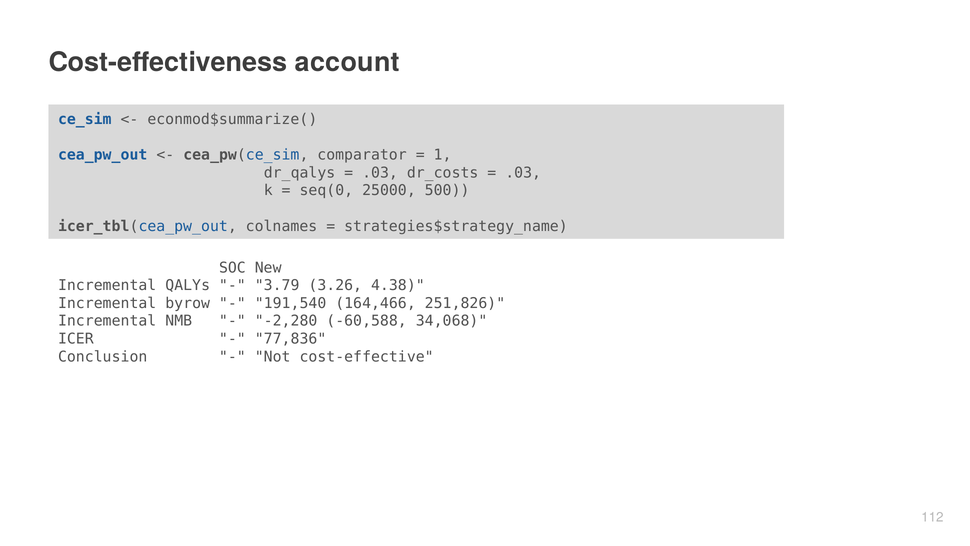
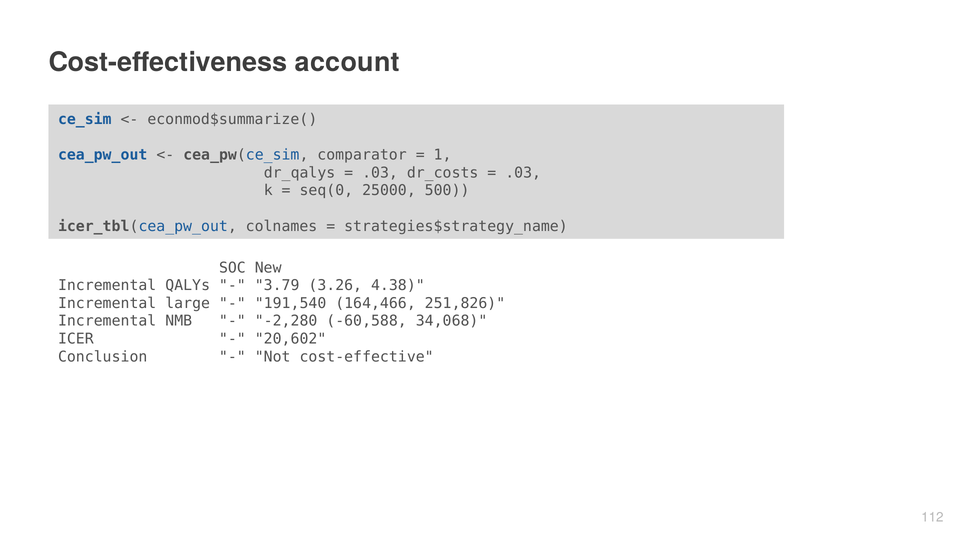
byrow: byrow -> large (188, 303)
77,836: 77,836 -> 20,602 (291, 339)
